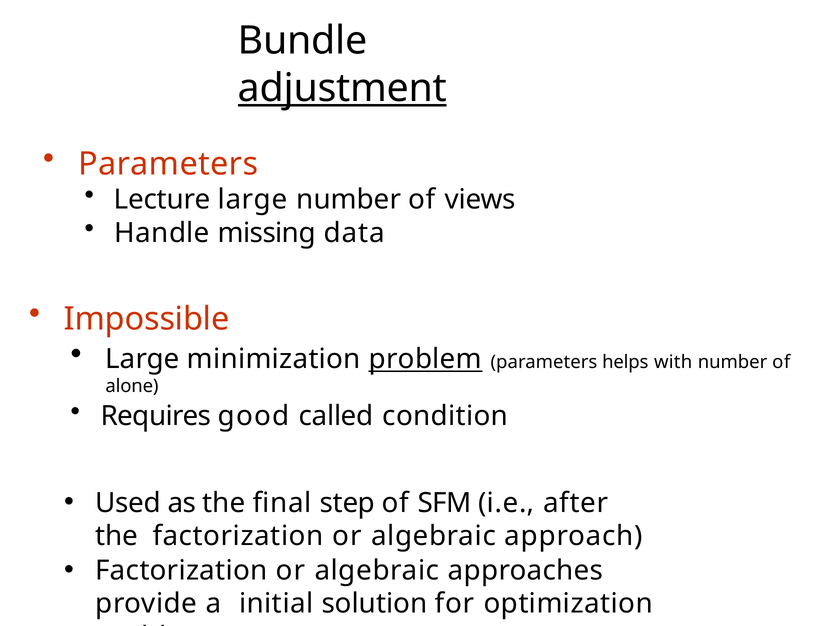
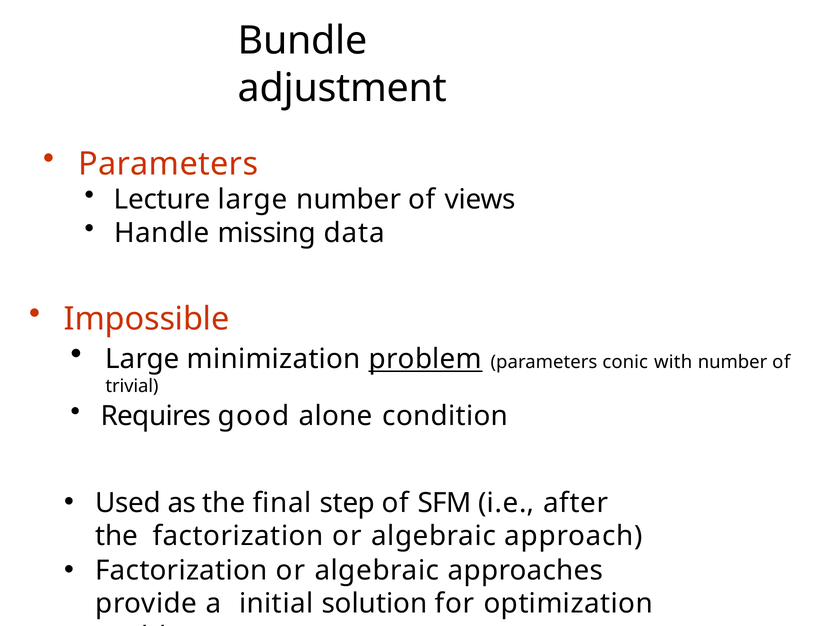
adjustment underline: present -> none (342, 88)
helps: helps -> conic (625, 362)
alone: alone -> trivial (132, 386)
called: called -> alone (336, 416)
